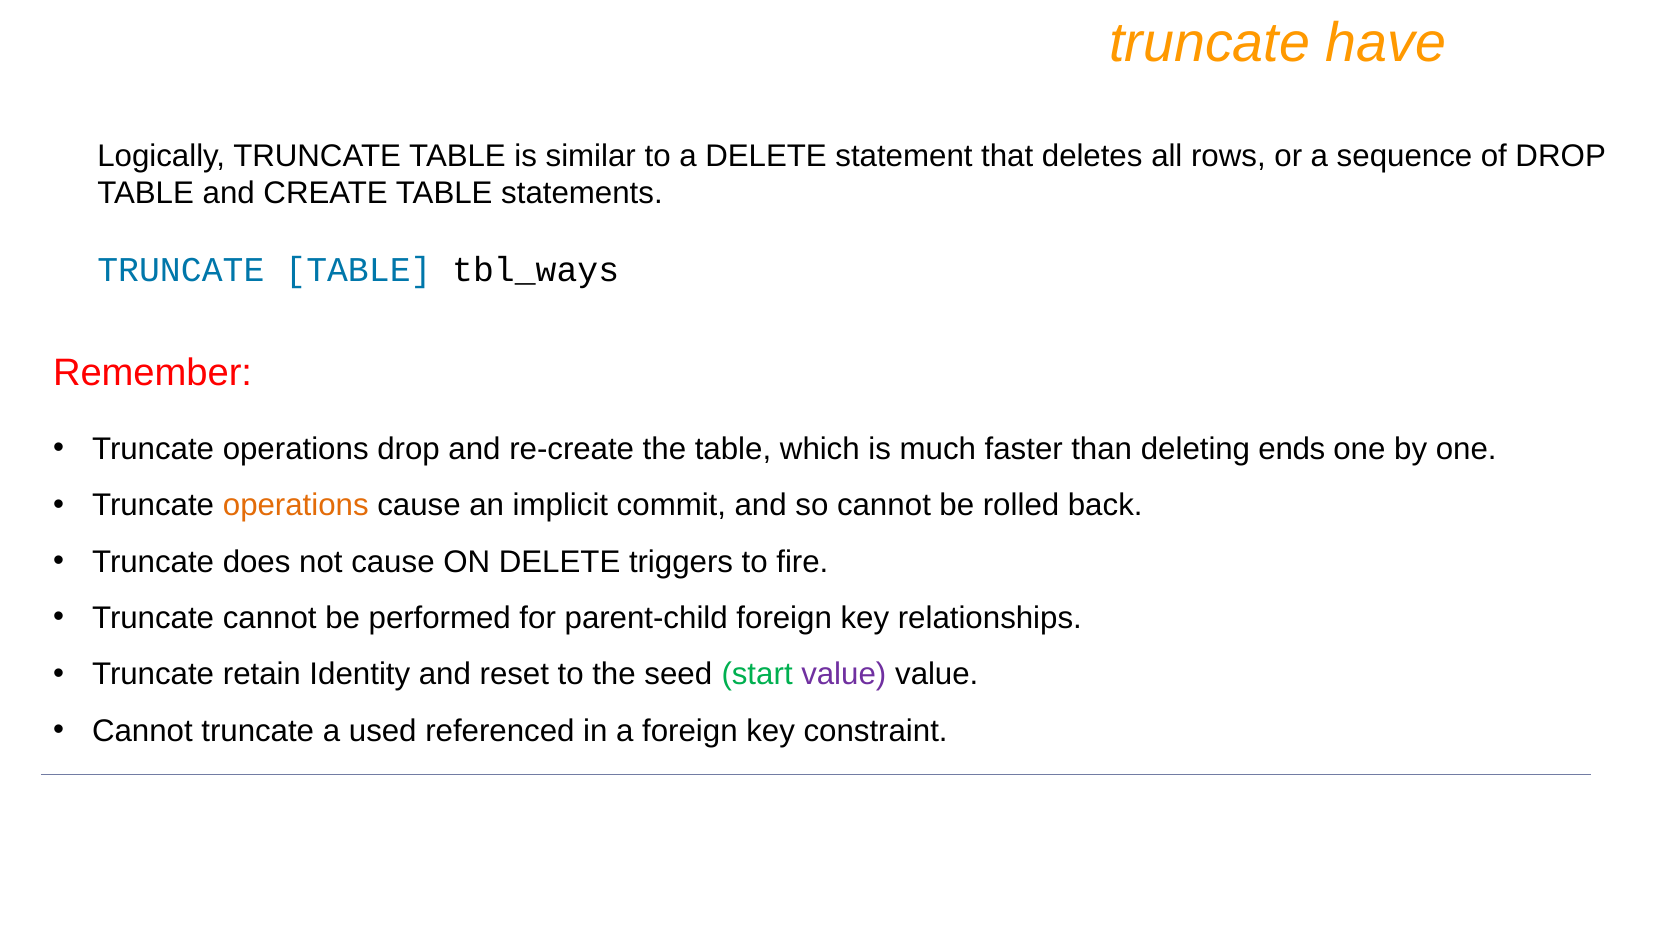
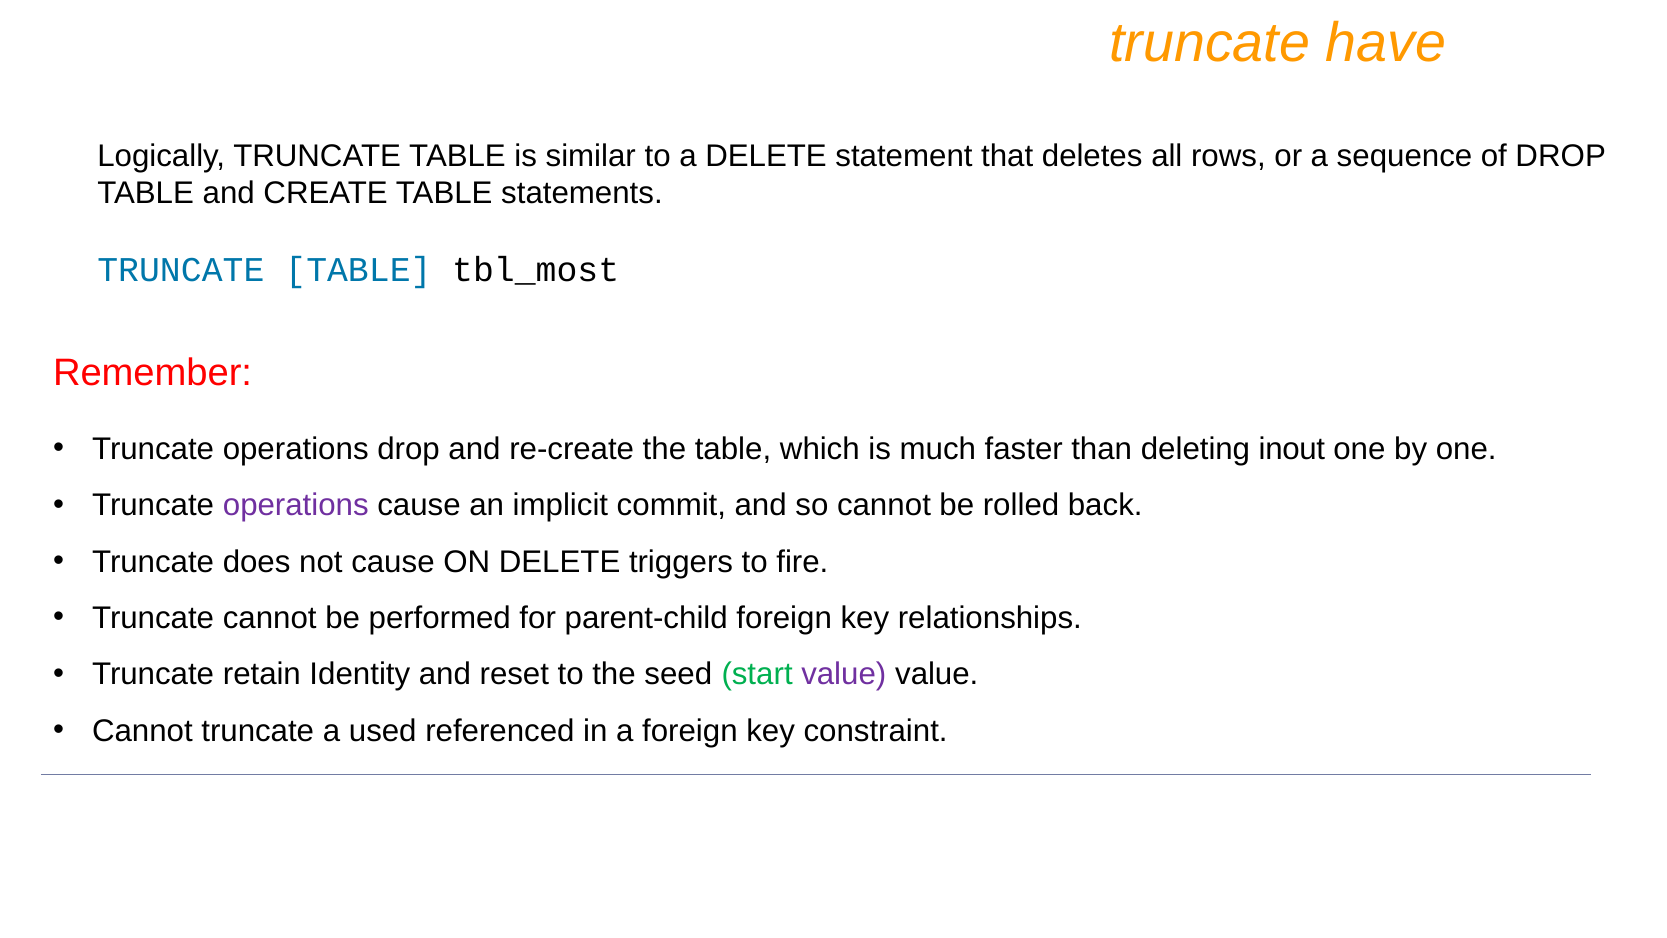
tbl_ways: tbl_ways -> tbl_most (536, 270)
ends: ends -> inout (1292, 449)
operations colour: orange -> purple (296, 505)
